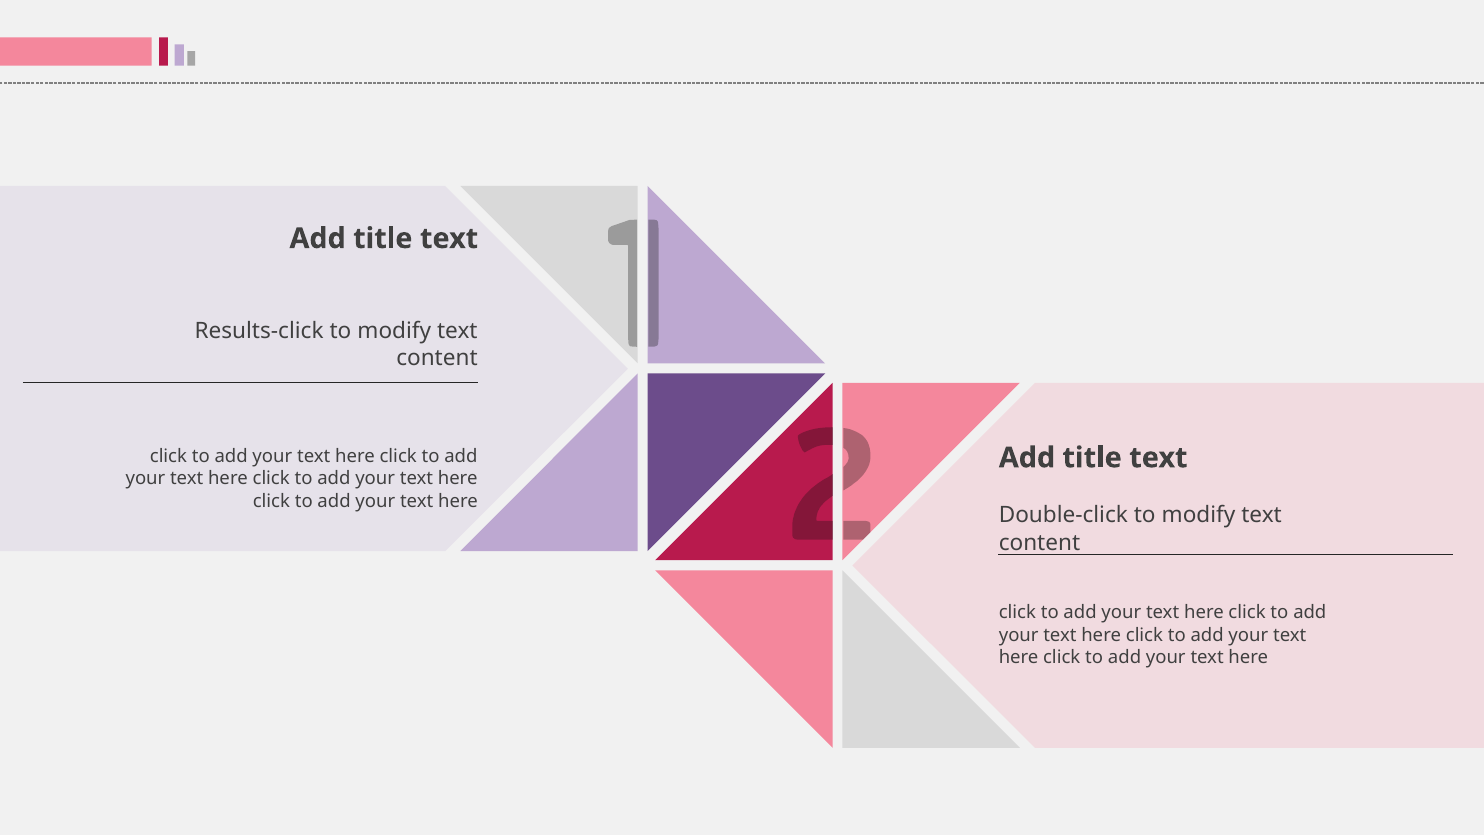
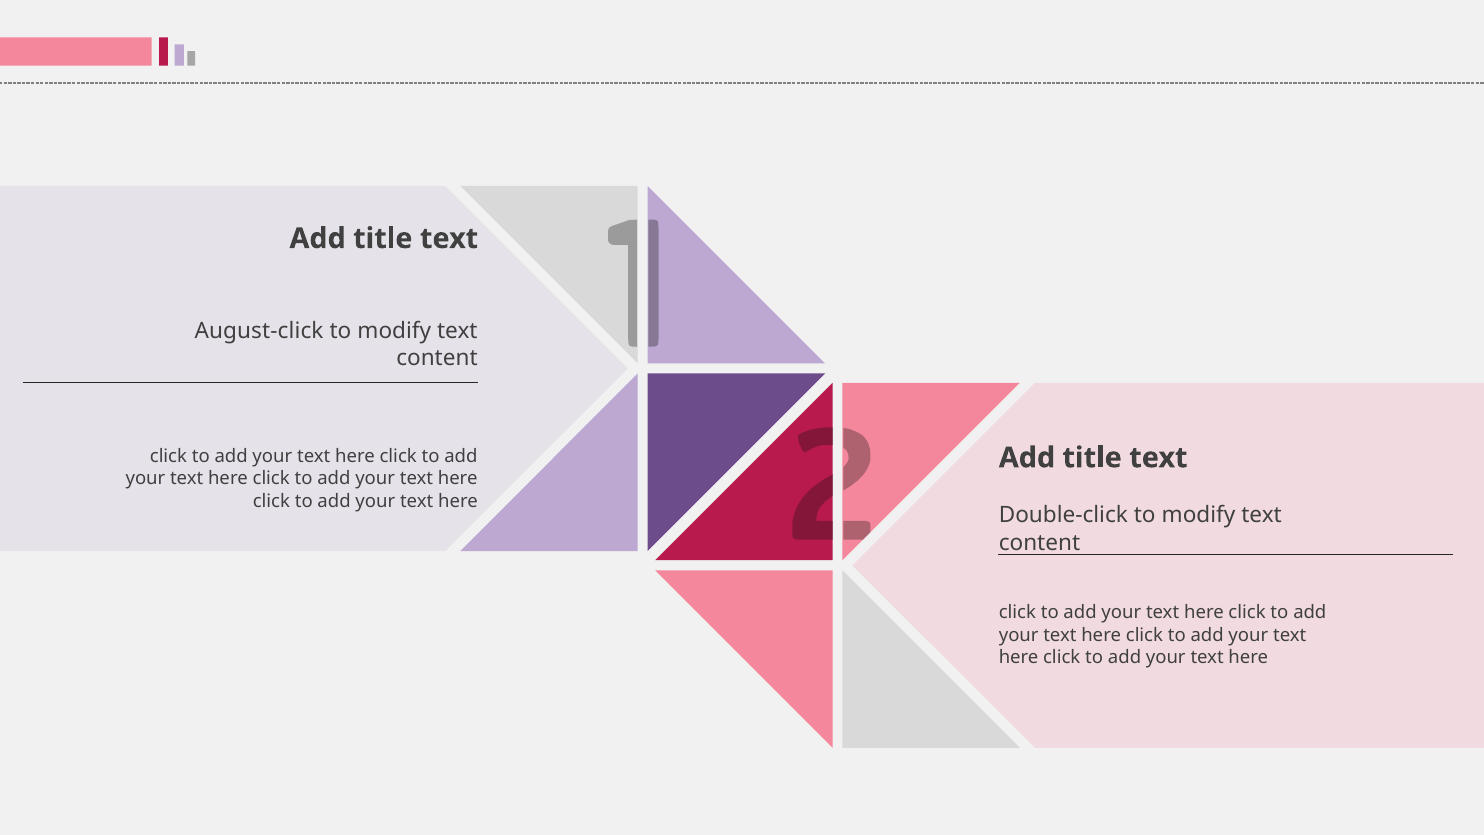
Results-click: Results-click -> August-click (259, 331)
